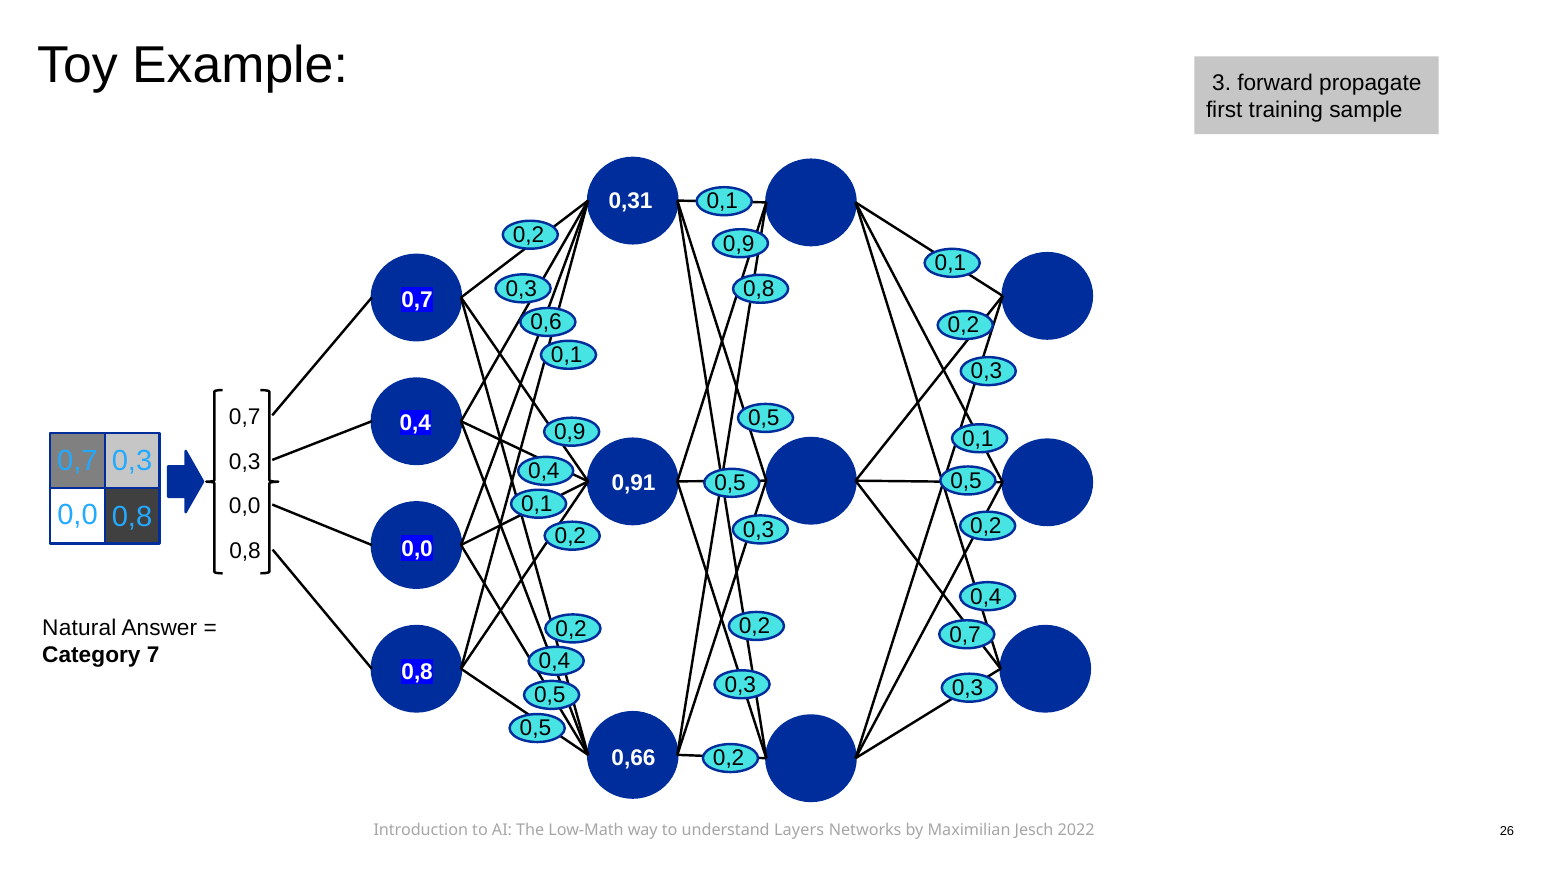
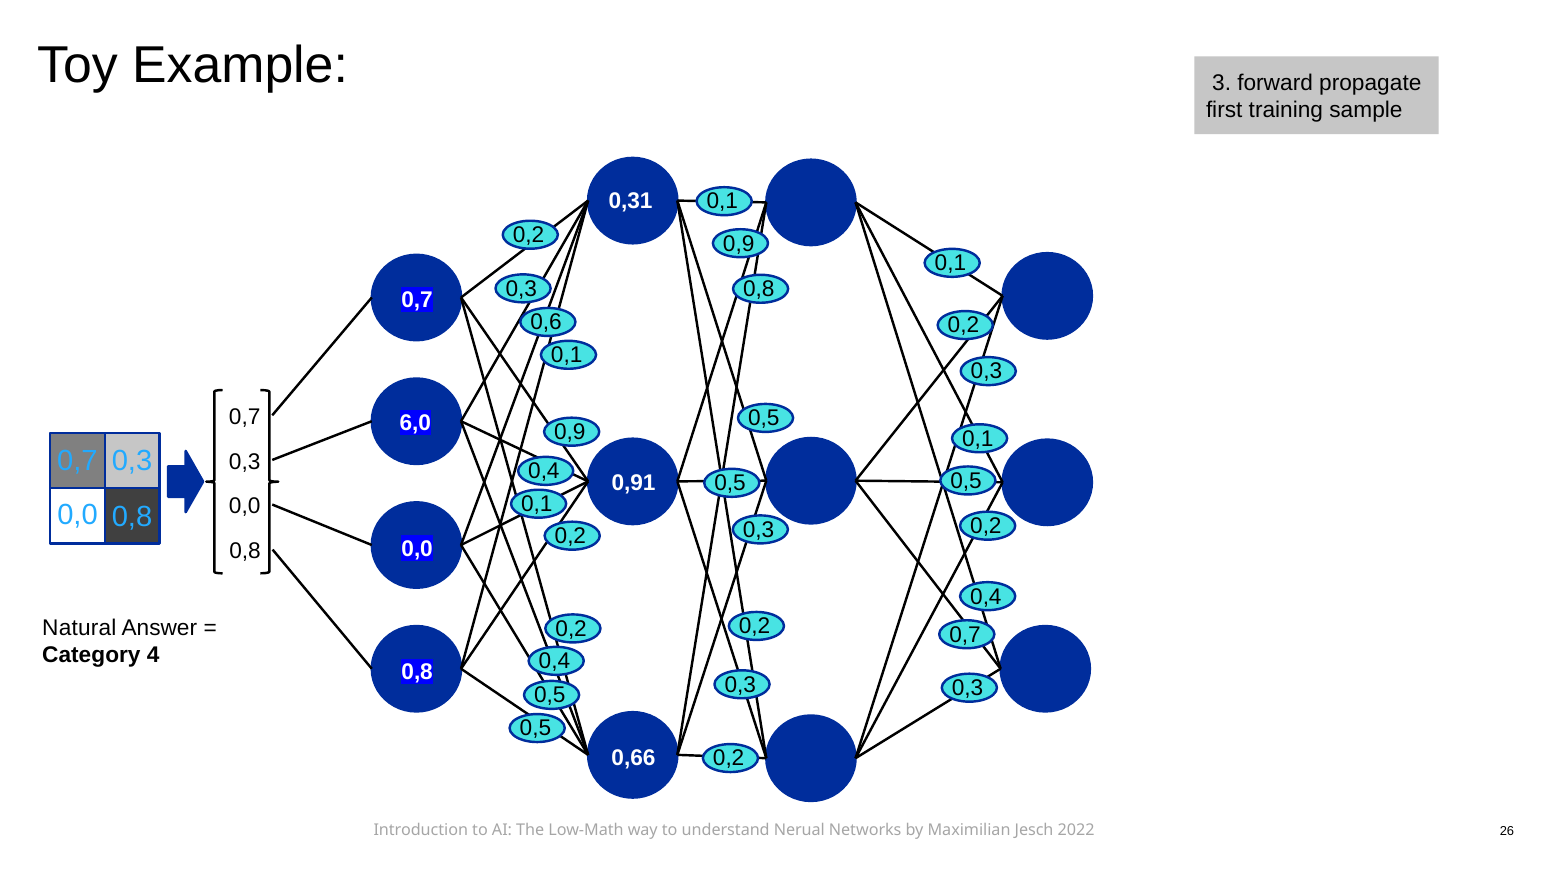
0,4: 0,4 -> 6,0 (415, 423)
7: 7 -> 4 (153, 655)
Layers: Layers -> Nerual (799, 830)
